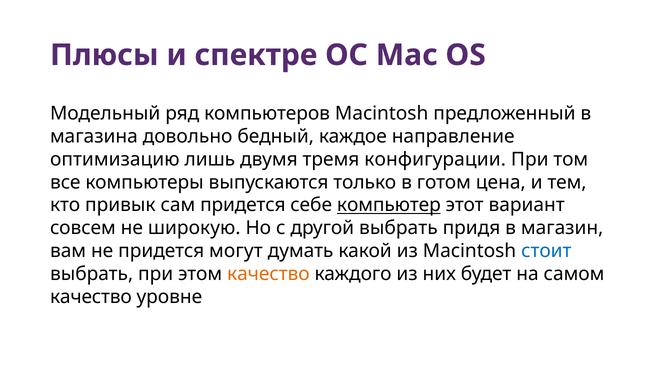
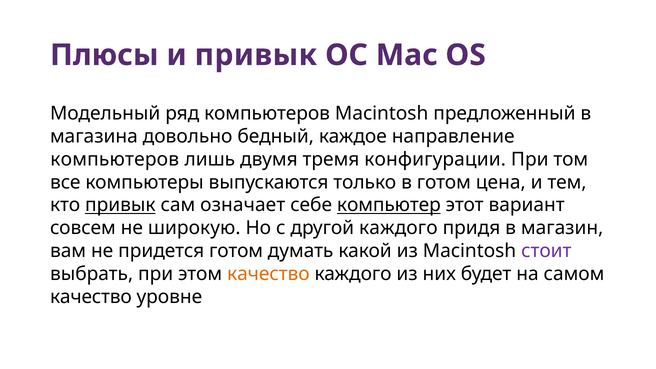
и спектре: спектре -> привык (256, 55)
оптимизацию: оптимизацию -> компьютеров (115, 159)
привык underline: none -> present (120, 205)
сам придется: придется -> означает (243, 205)
другой выбрать: выбрать -> каждого (398, 228)
придется могут: могут -> готом (236, 251)
стоит colour: blue -> purple (546, 251)
